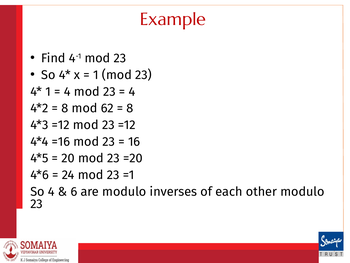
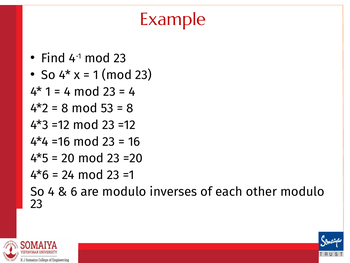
62: 62 -> 53 (107, 108)
